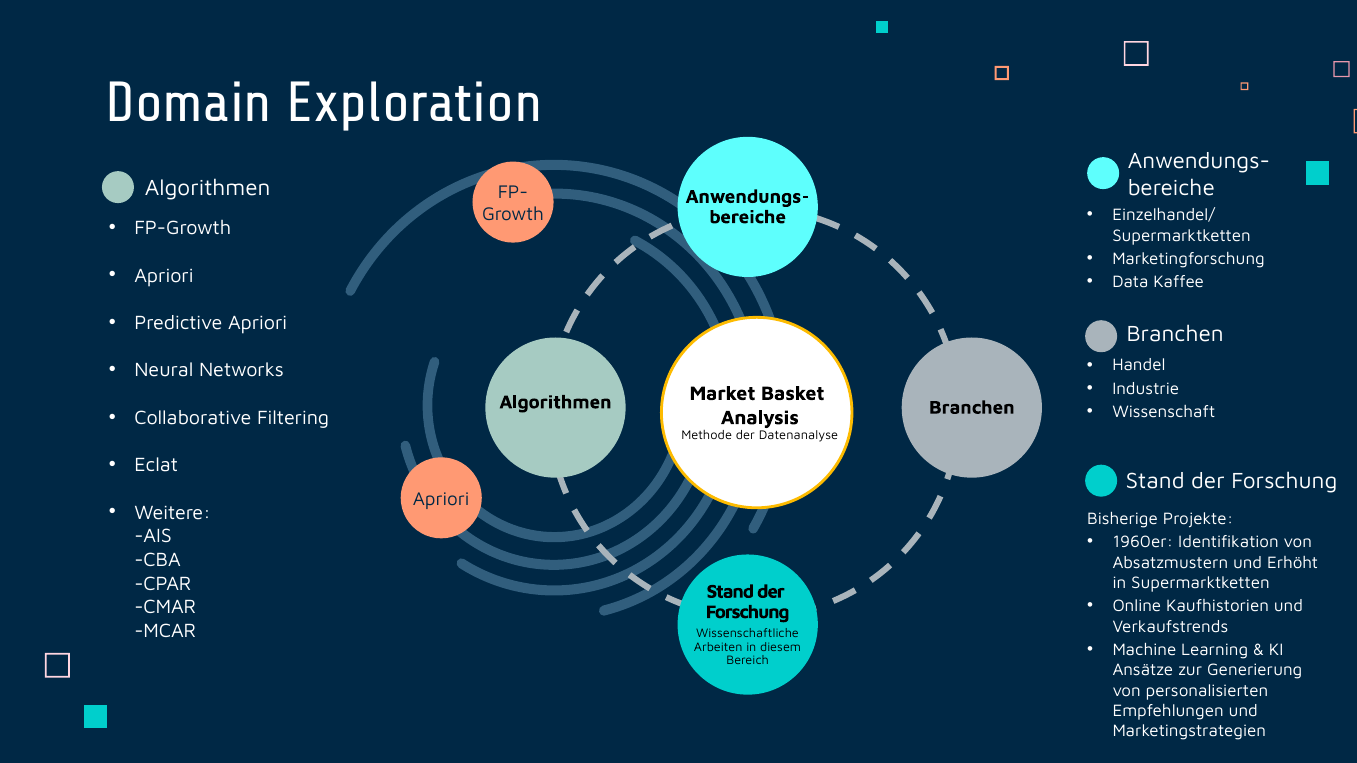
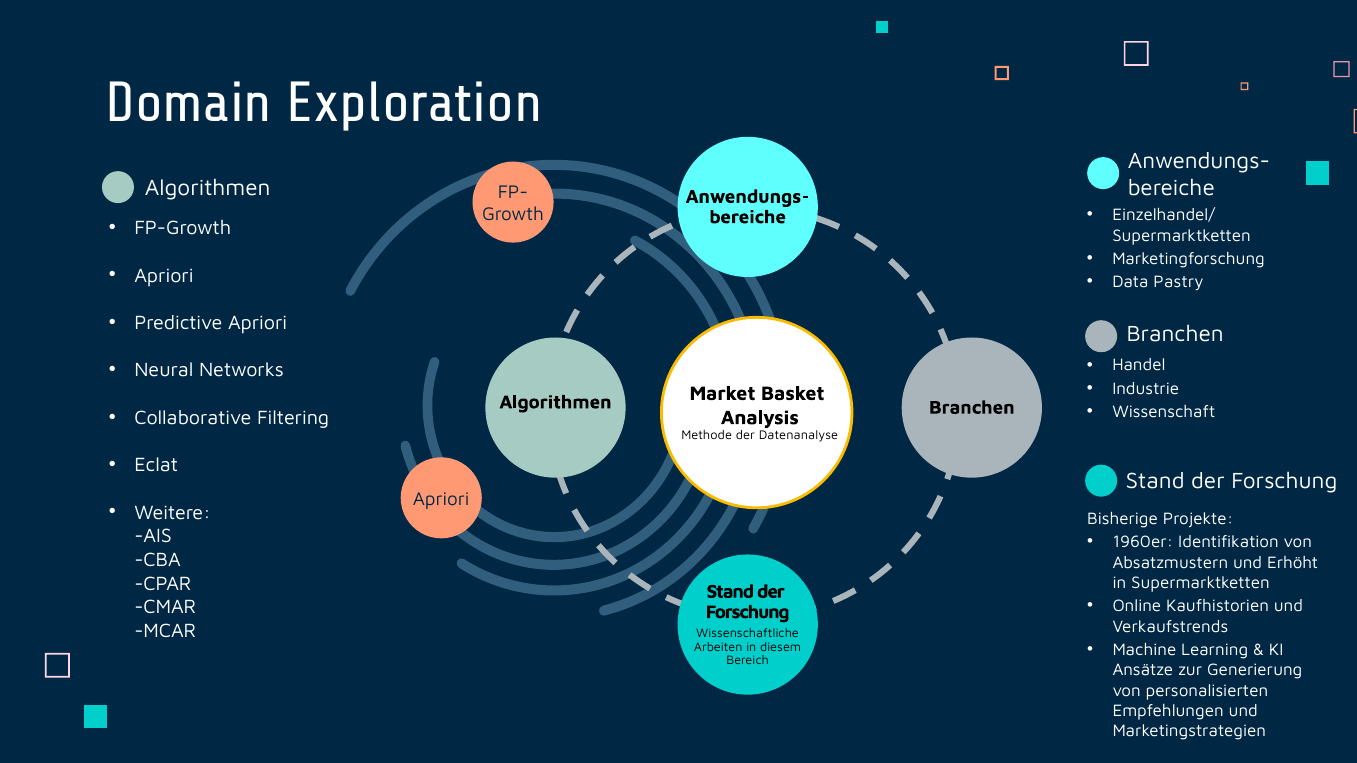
Kaffee: Kaffee -> Pastry (1179, 282)
